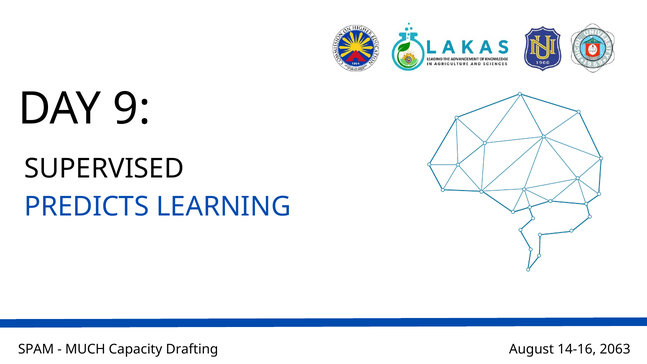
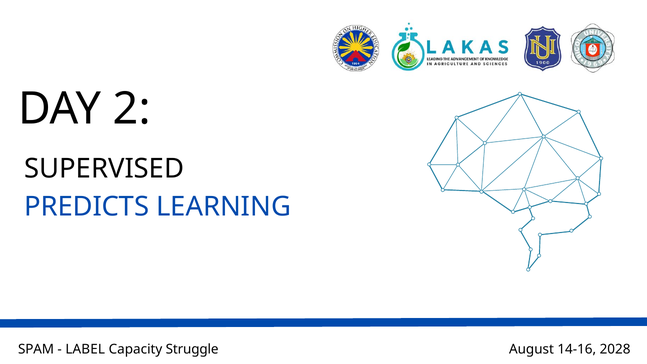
9: 9 -> 2 (132, 109)
MUCH: MUCH -> LABEL (85, 349)
Drafting: Drafting -> Struggle (192, 349)
2063: 2063 -> 2028 (615, 349)
